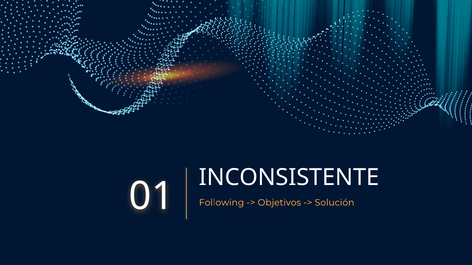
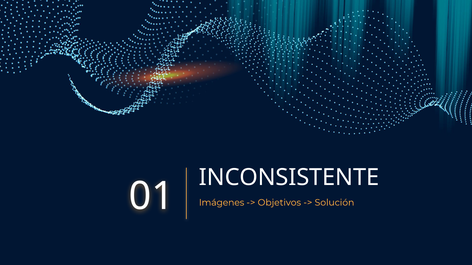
Following: Following -> Imágenes (222, 203)
